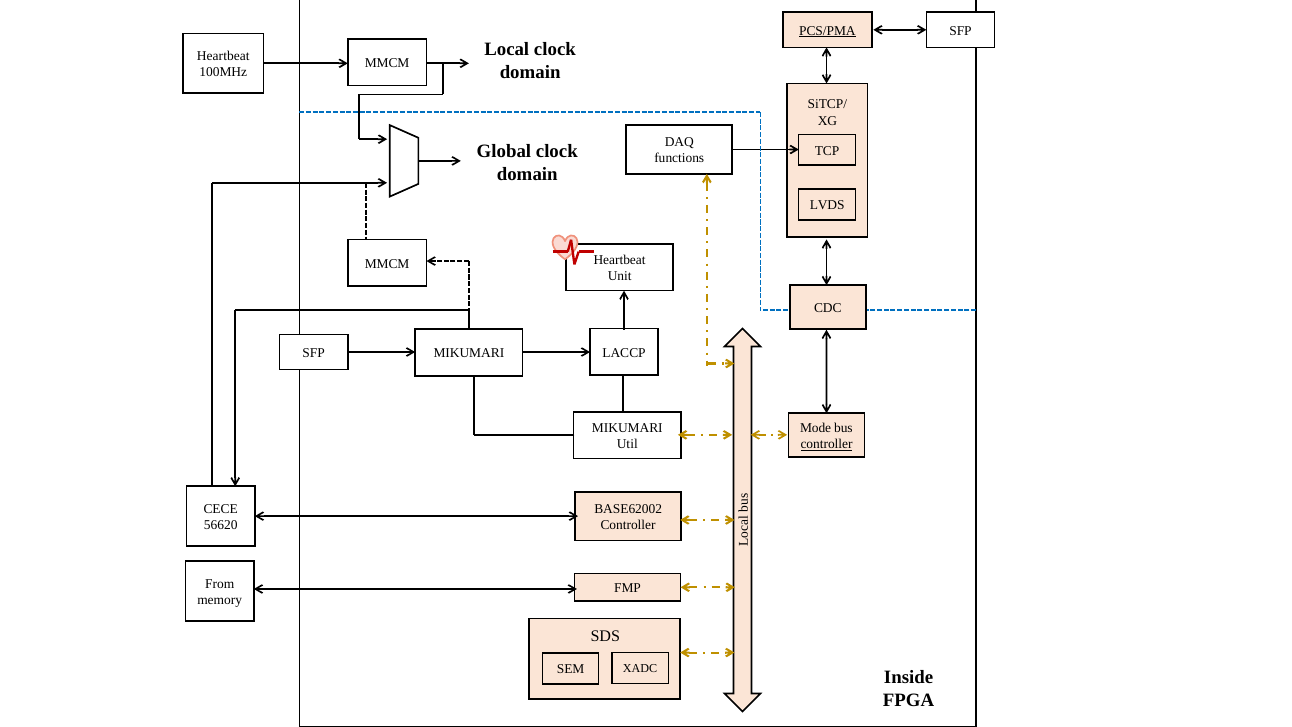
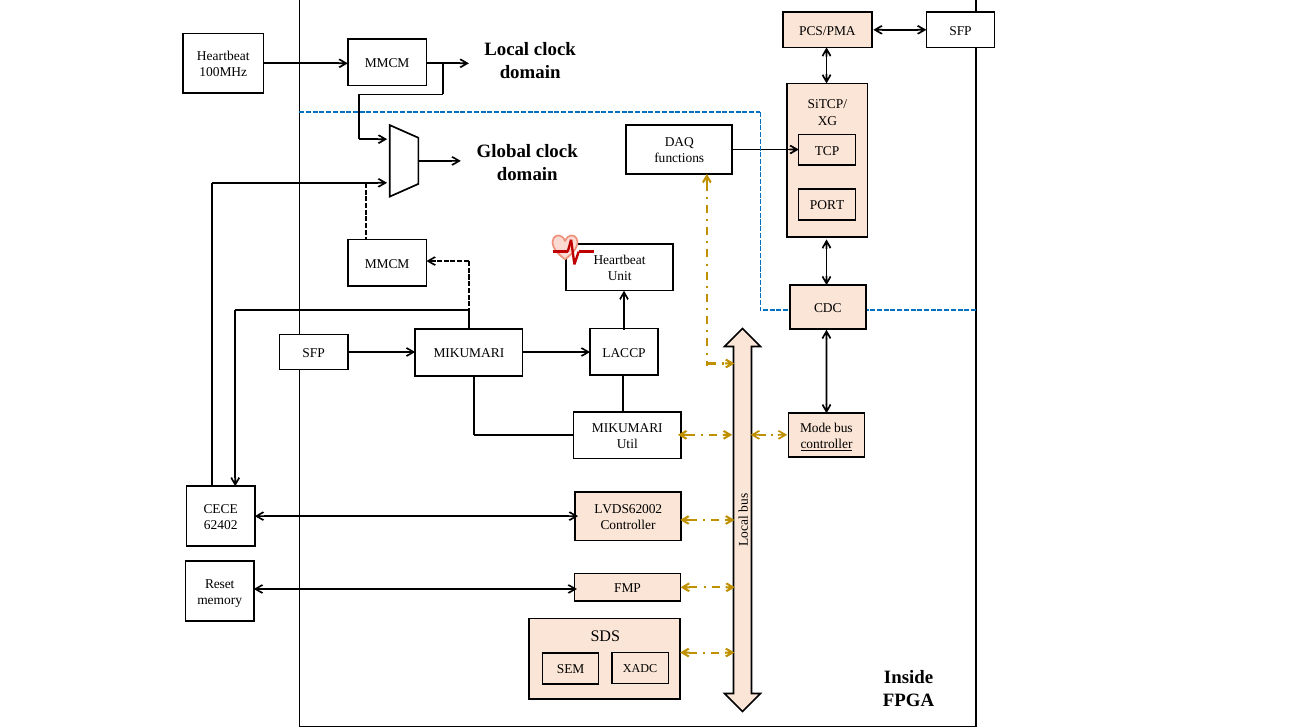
PCS/PMA underline: present -> none (827, 31)
LVDS: LVDS -> PORT (827, 205)
BASE62002: BASE62002 -> LVDS62002 (628, 509)
56620: 56620 -> 62402 (221, 525)
From: From -> Reset (220, 584)
